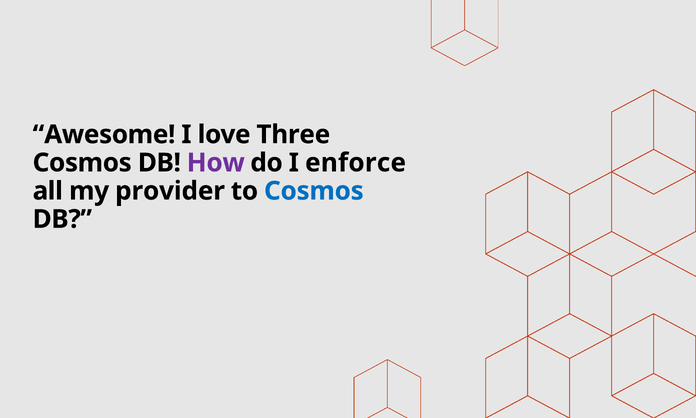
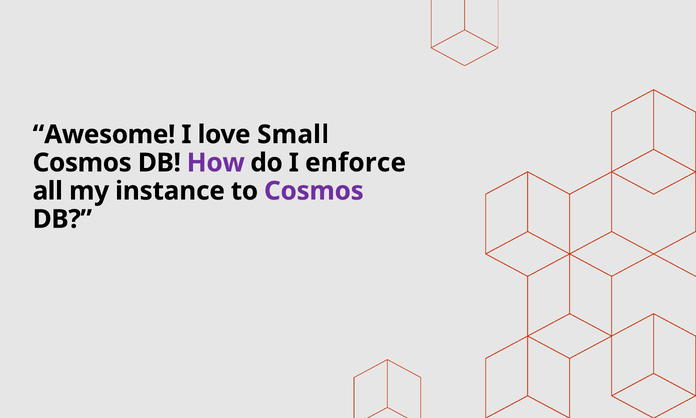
Three: Three -> Small (293, 134)
provider: provider -> instance (170, 191)
Cosmos colour: blue -> purple (314, 191)
